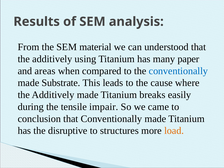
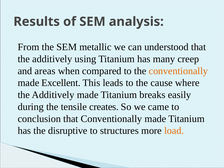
material: material -> metallic (95, 47)
paper: paper -> creep (188, 59)
conventionally colour: blue -> orange (178, 71)
Substrate: Substrate -> Excellent (61, 83)
impair: impair -> creates (104, 107)
